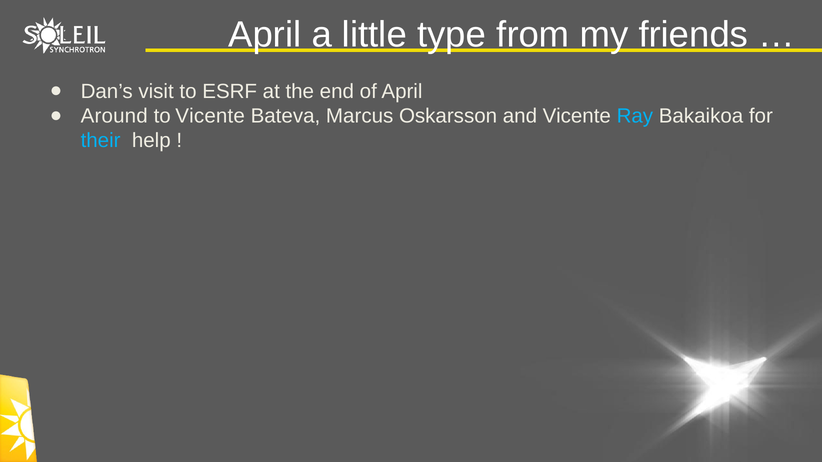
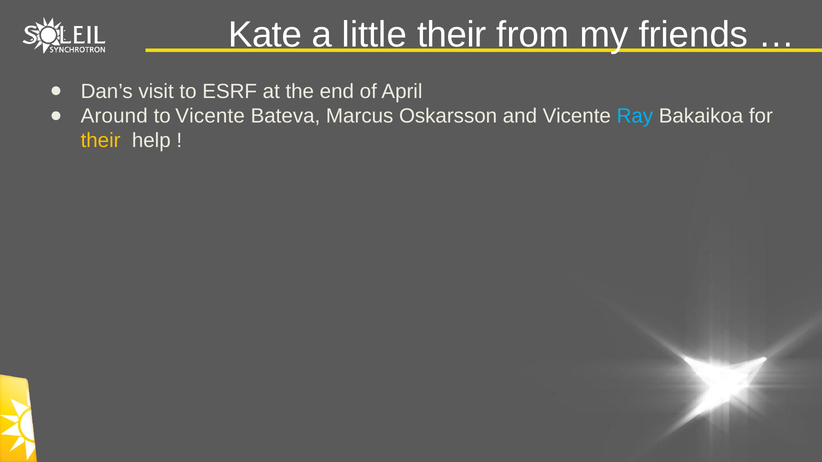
April: April -> Kate (265, 35)
little type: type -> their (452, 35)
their colour: light blue -> yellow (101, 141)
